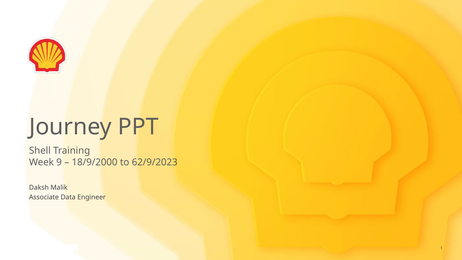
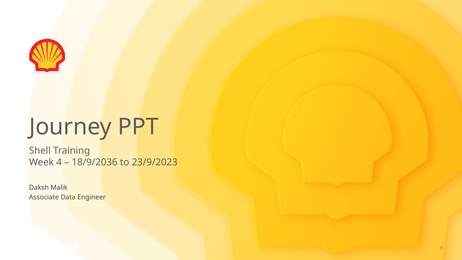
9: 9 -> 4 (59, 162)
18/9/2000: 18/9/2000 -> 18/9/2036 (95, 162)
62/9/2023: 62/9/2023 -> 23/9/2023 (155, 162)
